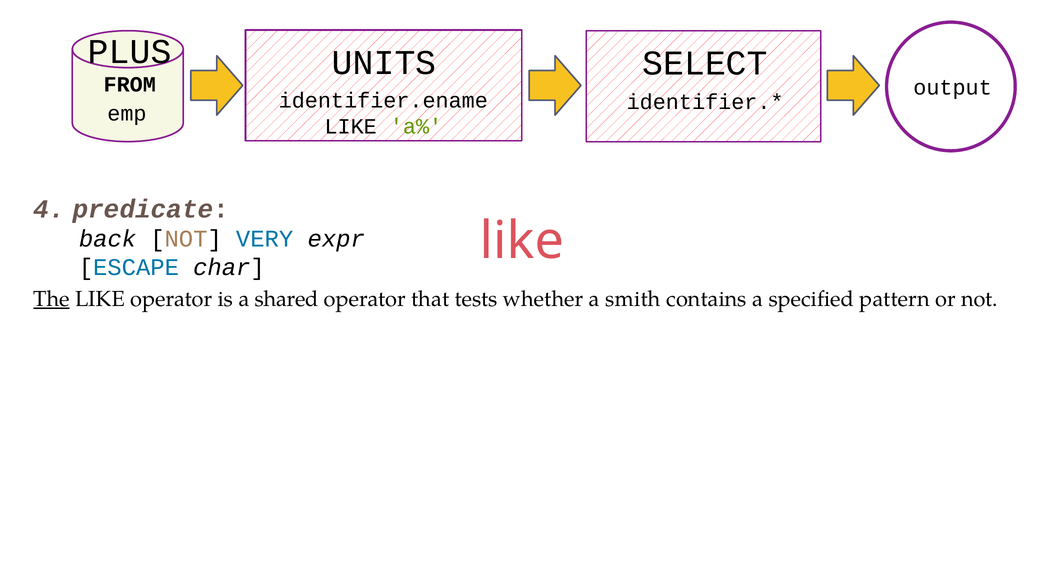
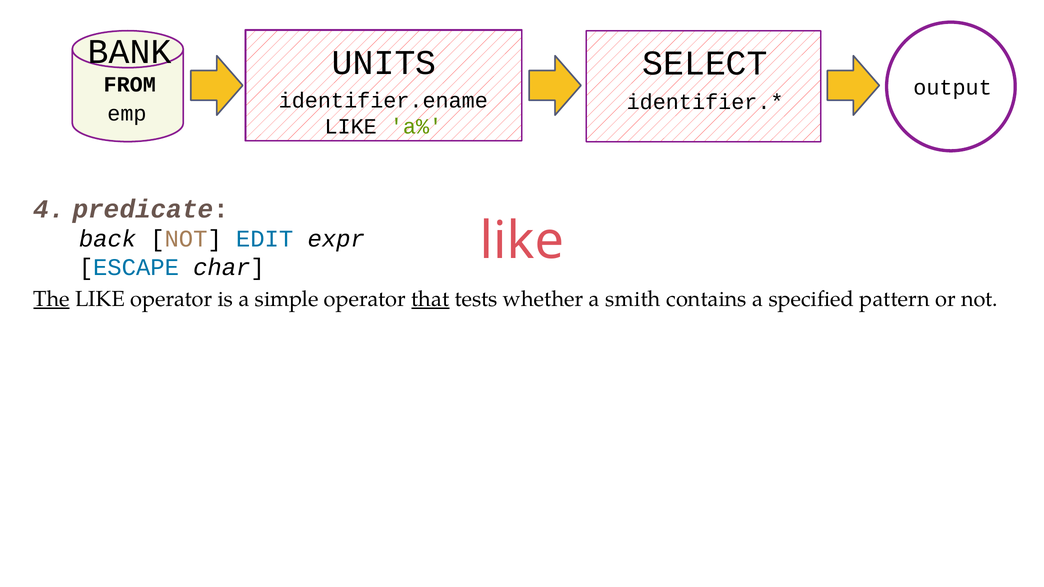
PLUS: PLUS -> BANK (130, 52)
VERY: VERY -> EDIT (265, 239)
shared: shared -> simple (287, 299)
that underline: none -> present (430, 299)
